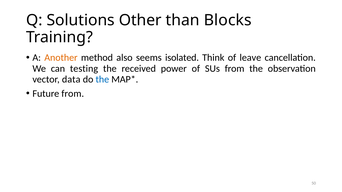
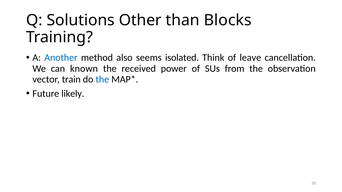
Another colour: orange -> blue (61, 58)
testing: testing -> known (84, 69)
data: data -> train (71, 79)
Future from: from -> likely (73, 94)
